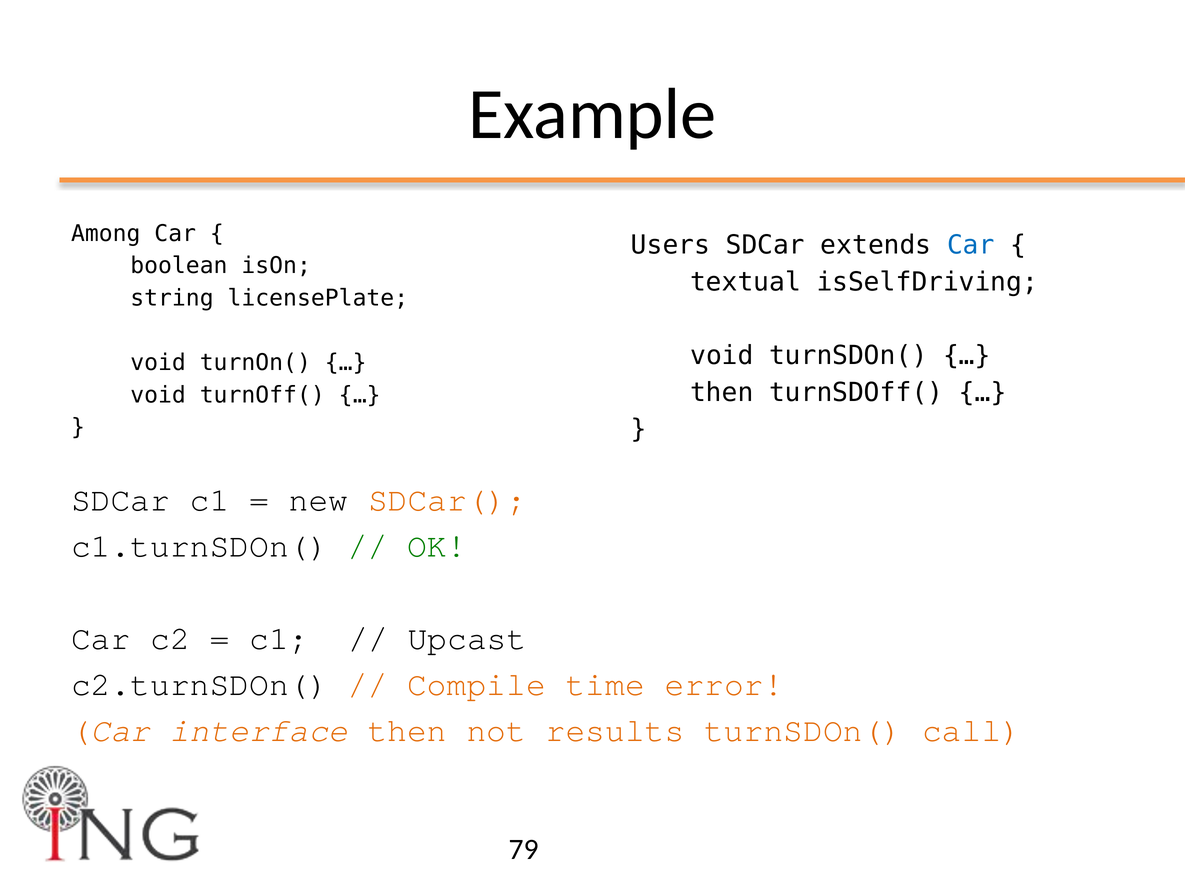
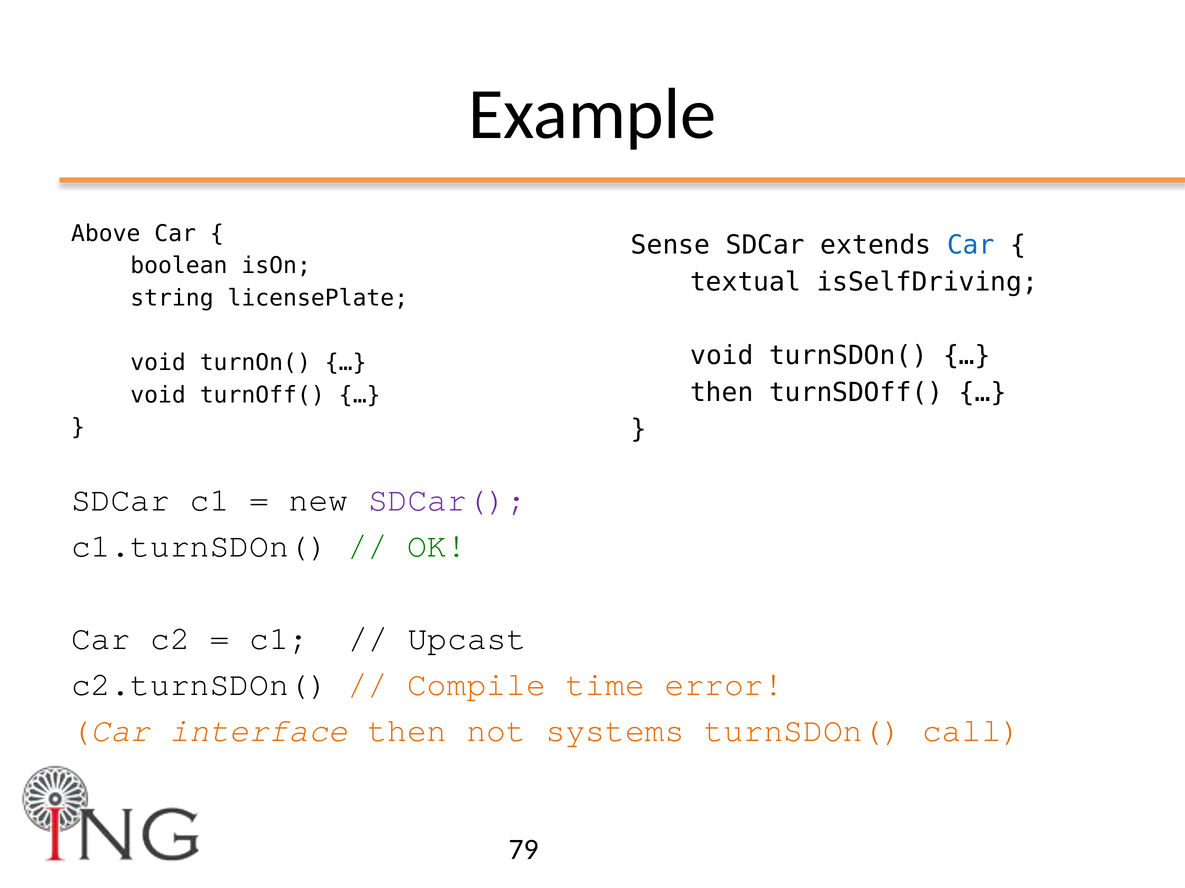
Among: Among -> Above (106, 234)
Users: Users -> Sense (670, 245)
SDCar( colour: orange -> purple (447, 500)
results: results -> systems (615, 731)
